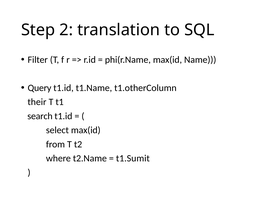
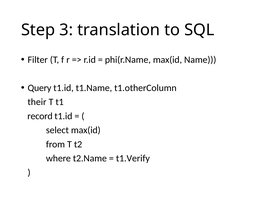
2: 2 -> 3 (66, 30)
search: search -> record (40, 116)
t1.Sumit: t1.Sumit -> t1.Verify (133, 159)
